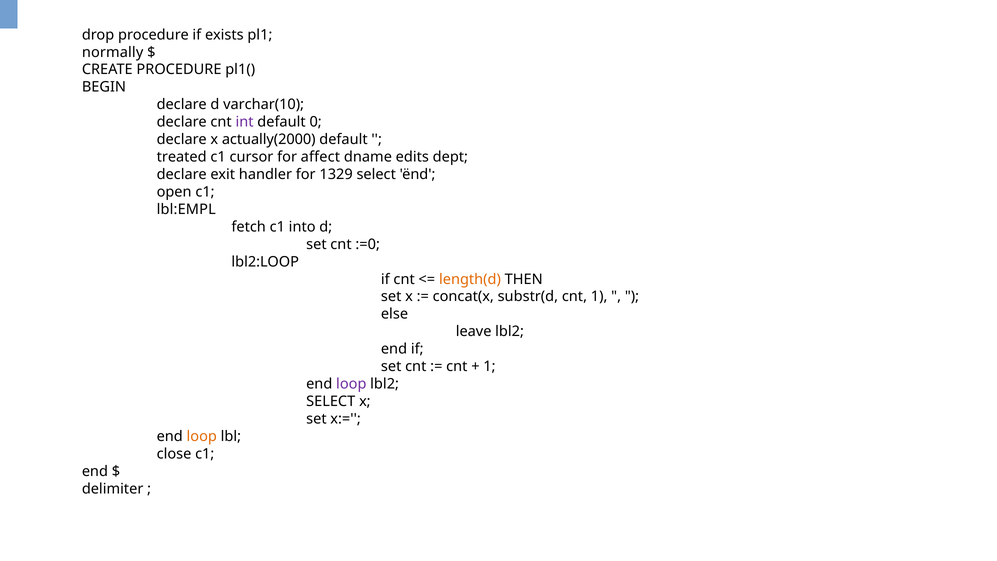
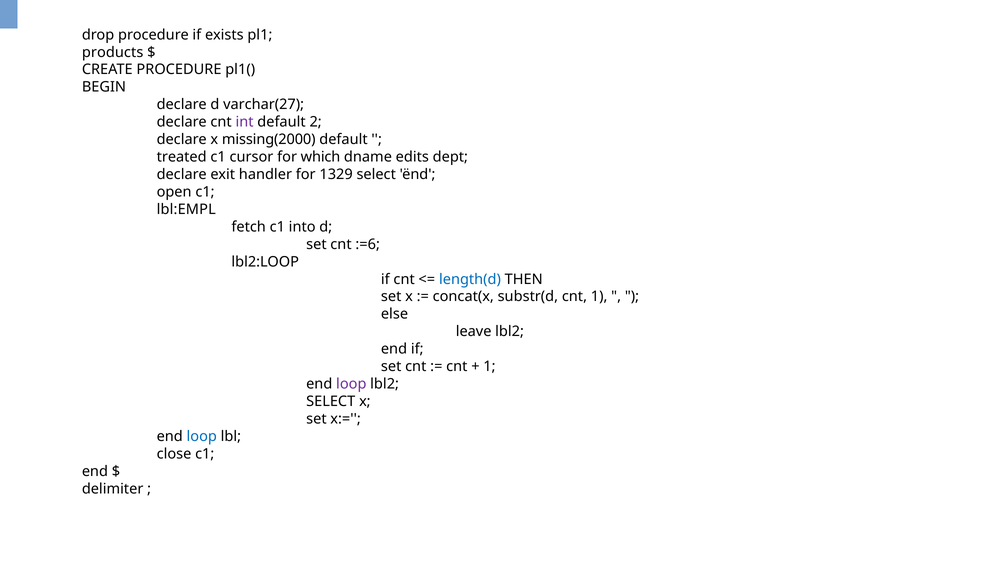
normally: normally -> products (113, 52)
varchar(10: varchar(10 -> varchar(27 (264, 105)
0: 0 -> 2 (316, 122)
actually(2000: actually(2000 -> missing(2000 (269, 139)
affect: affect -> which (321, 157)
:=0: :=0 -> :=6 (368, 244)
length(d colour: orange -> blue (470, 279)
loop colour: orange -> blue (202, 436)
